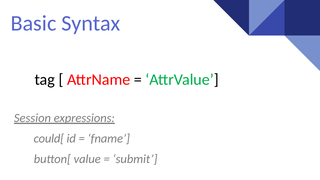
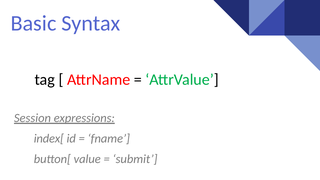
could[: could[ -> index[ (49, 139)
